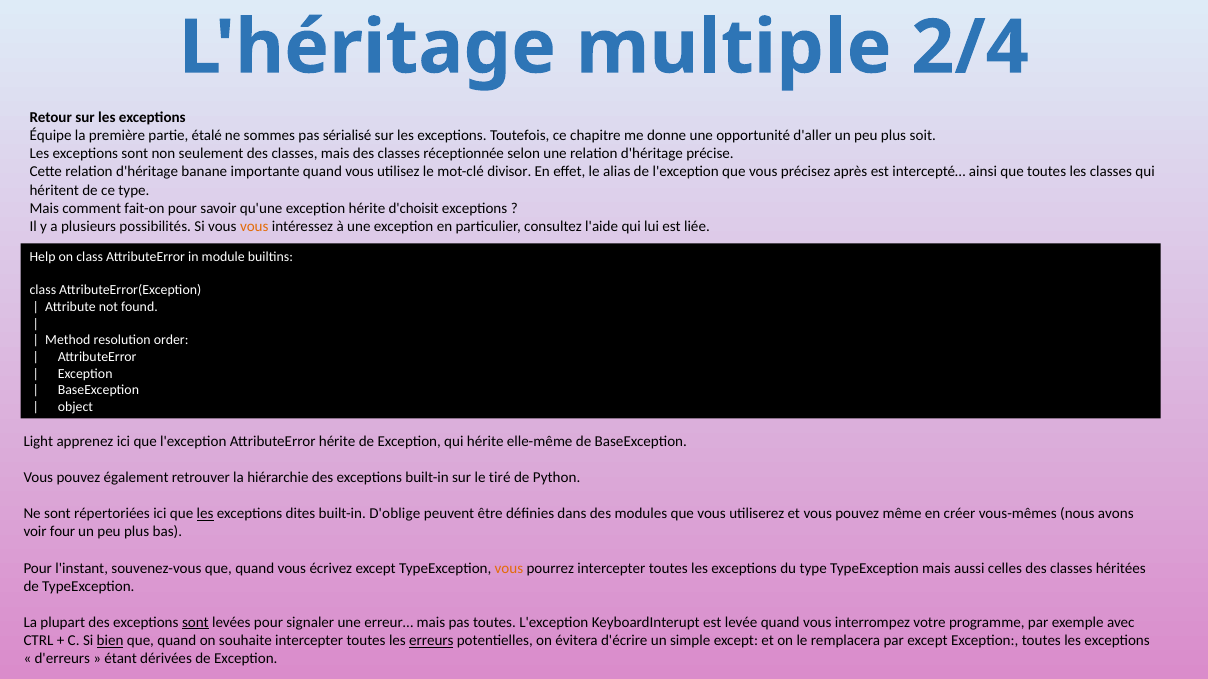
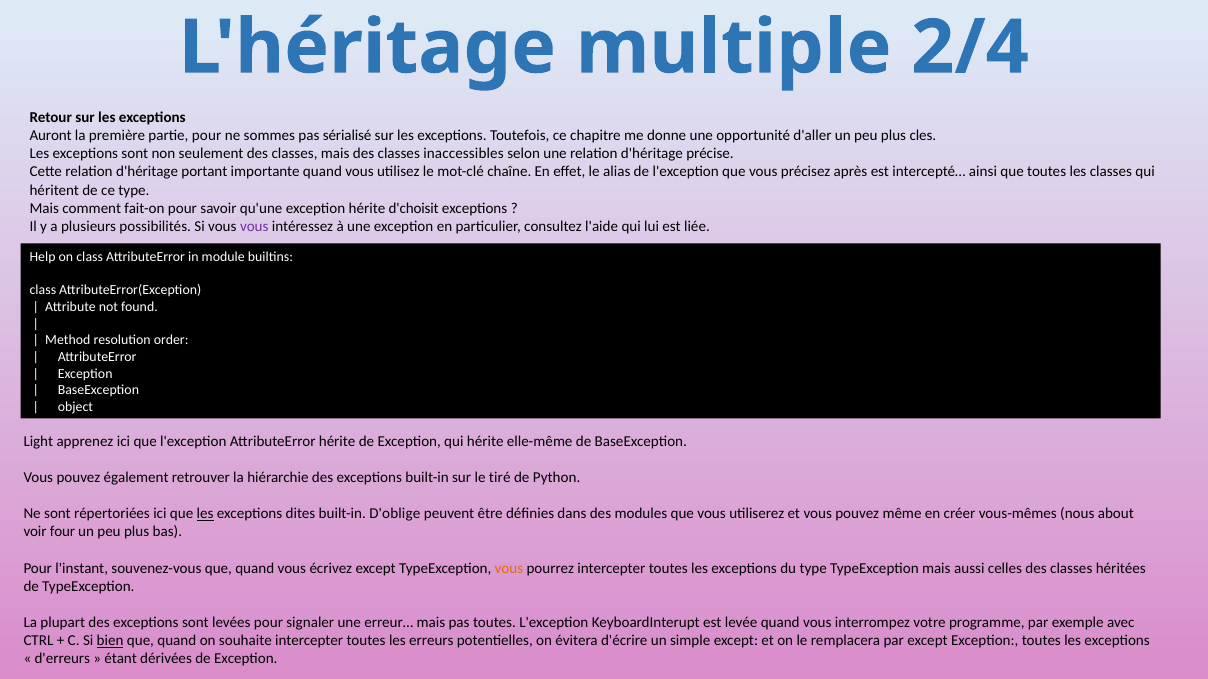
Équipe: Équipe -> Auront (51, 136)
partie étalé: étalé -> pour (207, 136)
soit: soit -> cles (923, 136)
réceptionnée: réceptionnée -> inaccessibles (464, 154)
banane: banane -> portant (204, 172)
divisor: divisor -> chaîne (509, 172)
vous colour: orange -> purple (254, 226)
avons: avons -> about (1116, 514)
sont underline: present -> none (195, 623)
erreurs underline: present -> none (431, 641)
